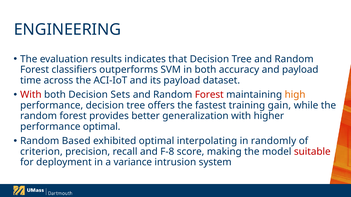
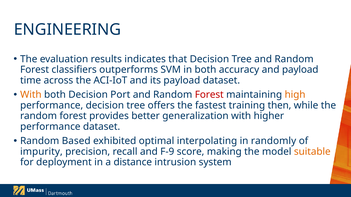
With colour: red -> orange (31, 95)
Sets: Sets -> Port (120, 95)
gain: gain -> then (279, 106)
performance optimal: optimal -> dataset (102, 127)
criterion: criterion -> impurity (41, 152)
F-8: F-8 -> F-9 (167, 152)
suitable colour: red -> orange (312, 152)
variance: variance -> distance (133, 163)
